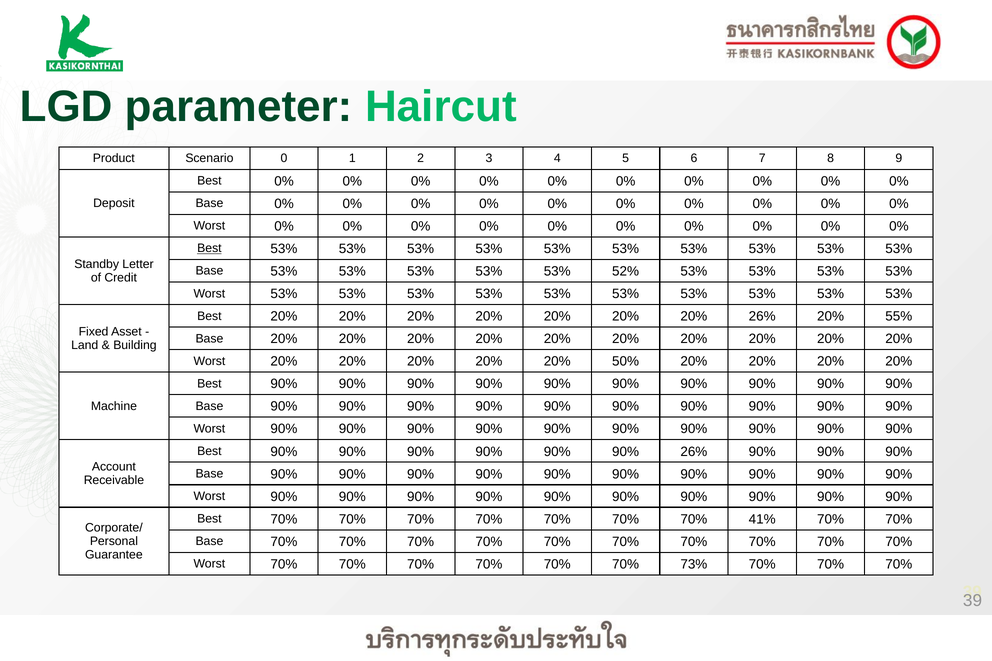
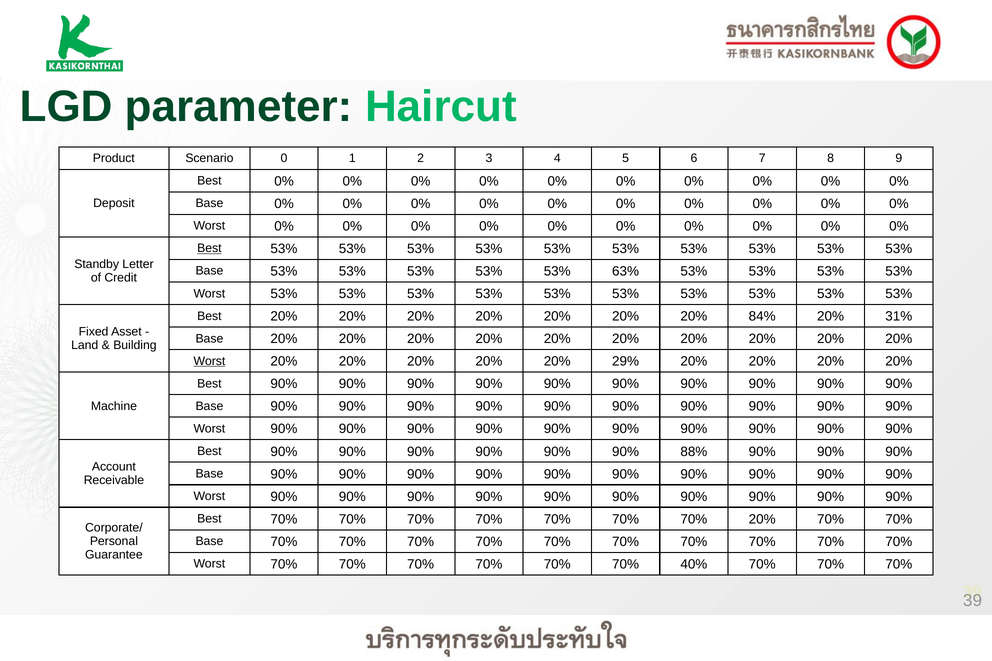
52%: 52% -> 63% (626, 272)
20% 26%: 26% -> 84% (762, 317)
55%: 55% -> 31% (899, 317)
Worst underline: none -> present (209, 361)
50%: 50% -> 29% (626, 362)
90% 26%: 26% -> 88% (694, 452)
70% 41%: 41% -> 20% (762, 519)
73%: 73% -> 40% (694, 565)
